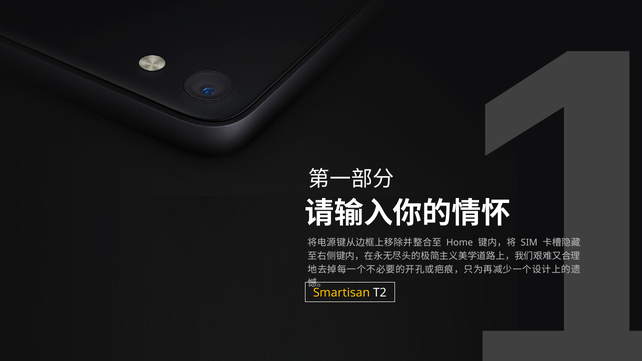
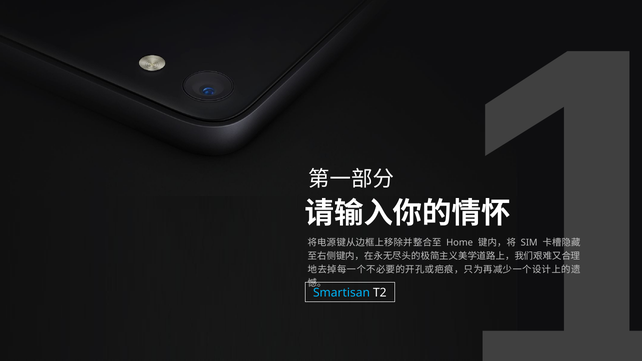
Smartisan colour: yellow -> light blue (341, 293)
